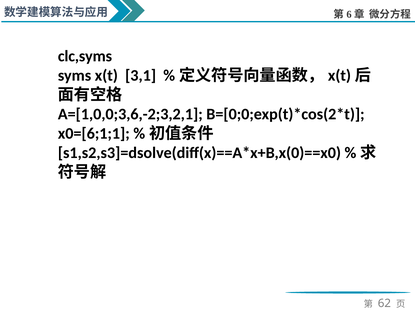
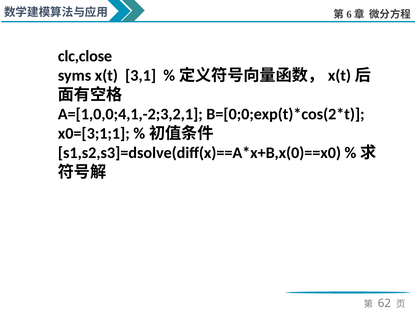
clc,syms: clc,syms -> clc,close (85, 56)
A=[1,0,0;3,6,-2;3,2,1: A=[1,0,0;3,6,-2;3,2,1 -> A=[1,0,0;4,1,-2;3,2,1 (130, 114)
x0=[6;1;1: x0=[6;1;1 -> x0=[3;1;1 (94, 134)
